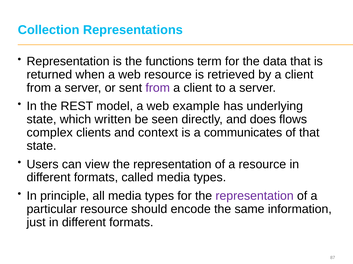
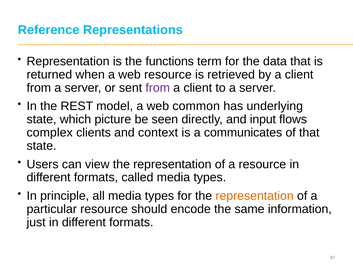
Collection: Collection -> Reference (49, 30)
example: example -> common (196, 106)
written: written -> picture (113, 120)
does: does -> input (263, 120)
representation colour: purple -> orange (255, 196)
